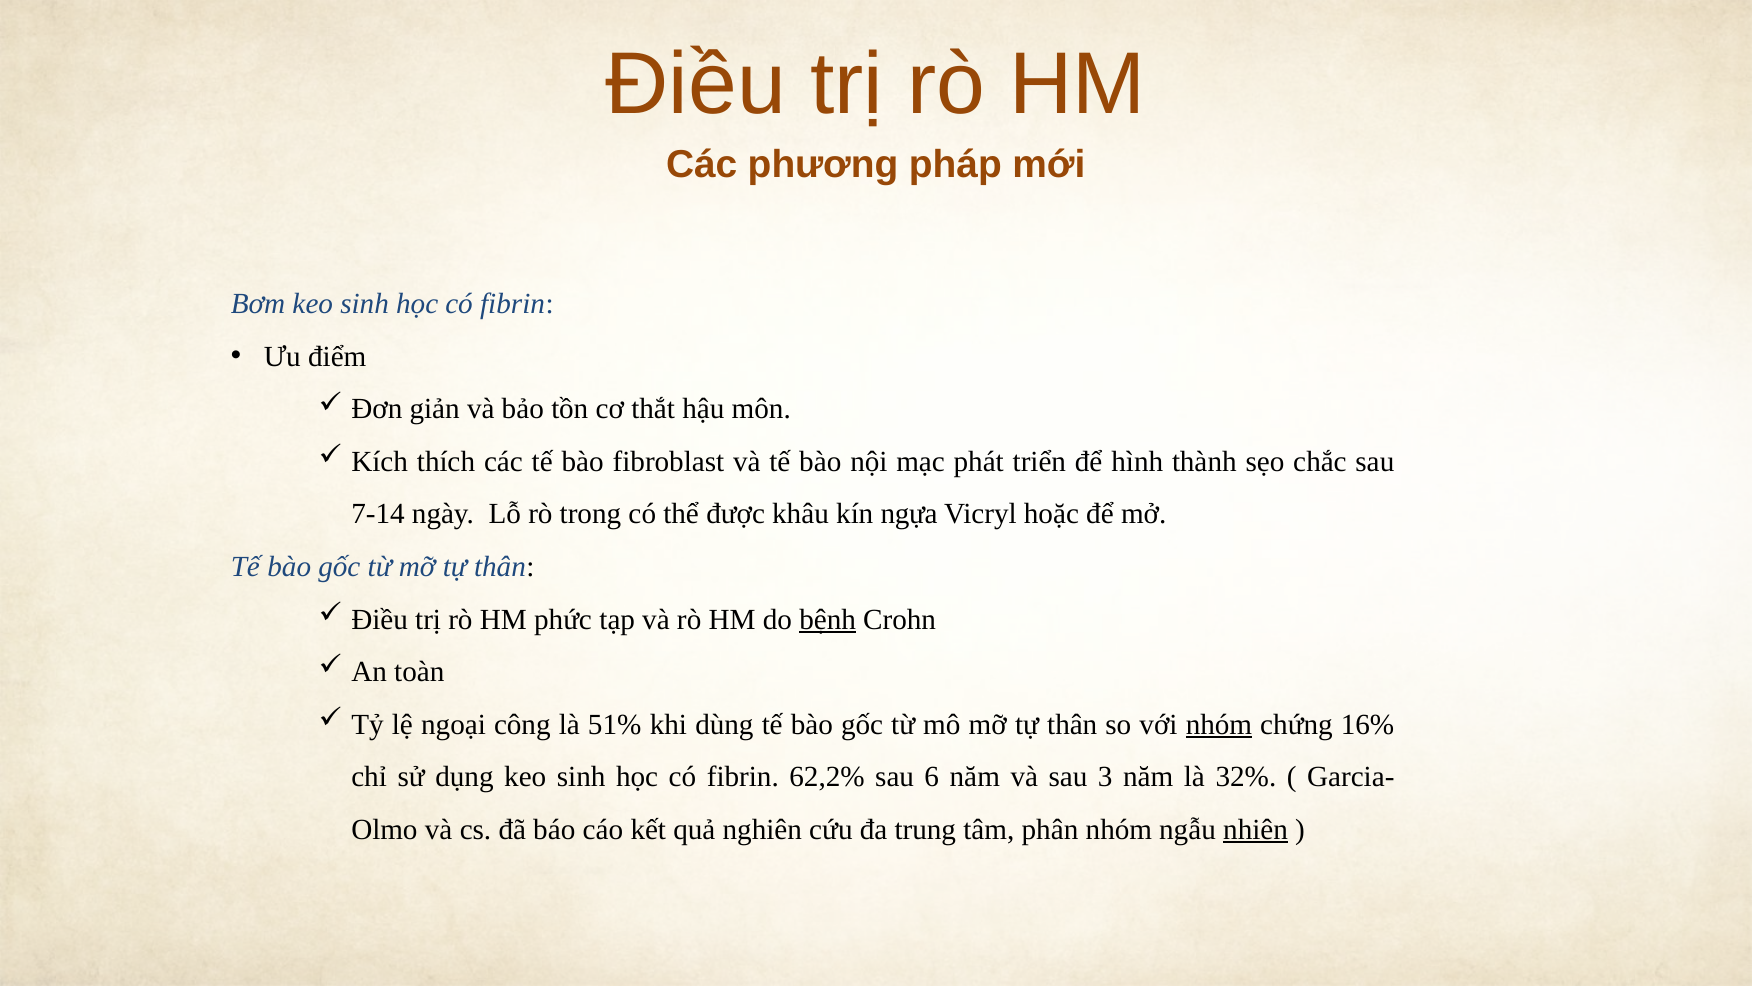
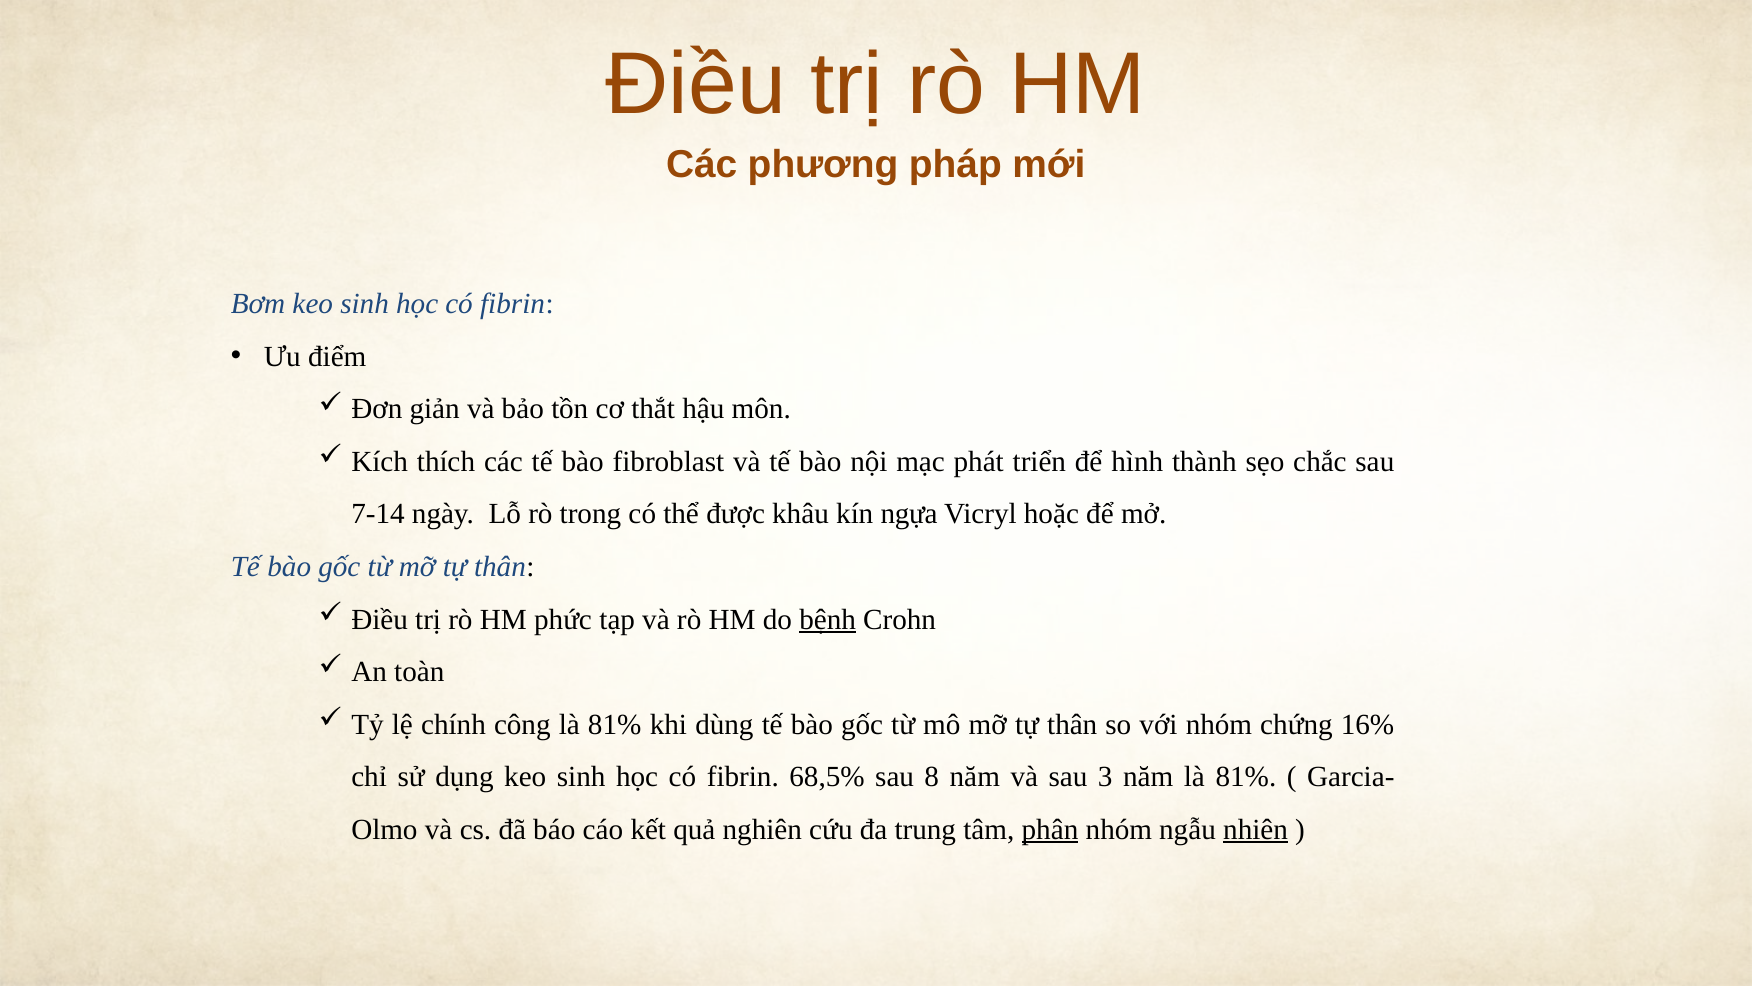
ngoại: ngoại -> chính (453, 724)
công là 51%: 51% -> 81% (615, 724)
nhóm underline: present -> none (1219, 724)
62,2%: 62,2% -> 68,5% (827, 777)
6: 6 -> 8 (932, 777)
năm là 32%: 32% -> 81% (1246, 777)
phân underline: none -> present (1050, 829)
